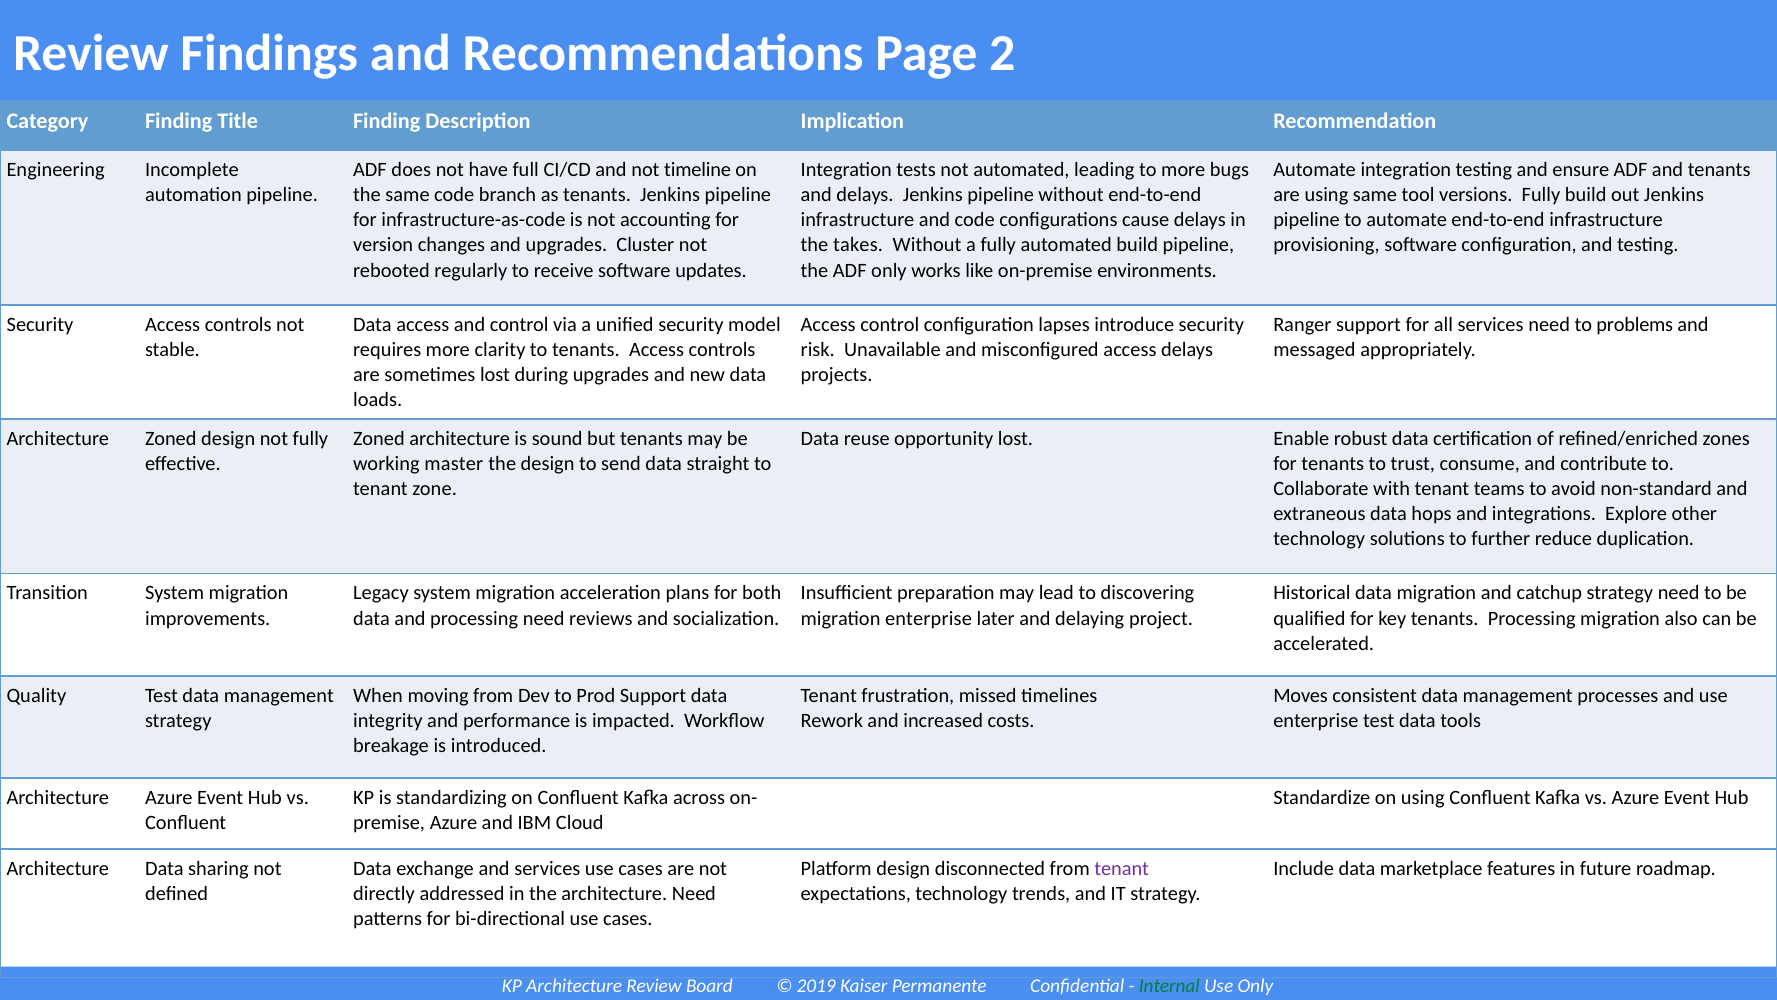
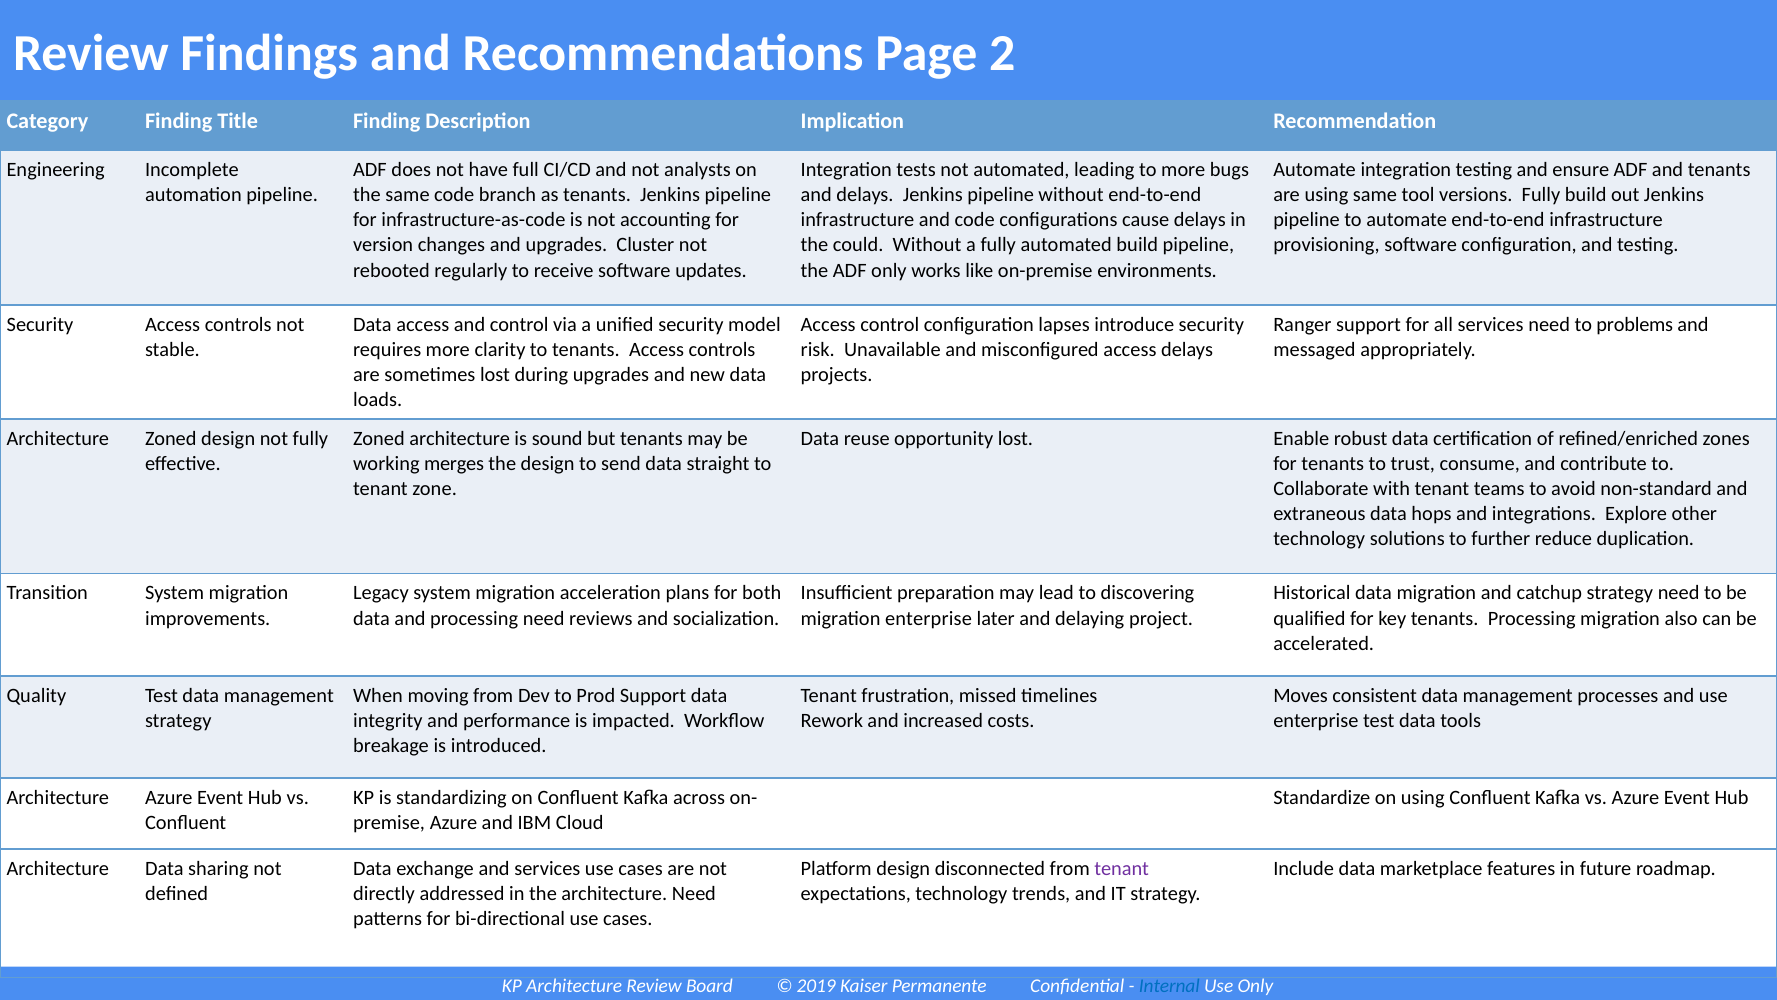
timeline: timeline -> analysts (697, 170)
takes: takes -> could (858, 245)
master: master -> merges (454, 463)
Internal colour: green -> blue (1169, 986)
